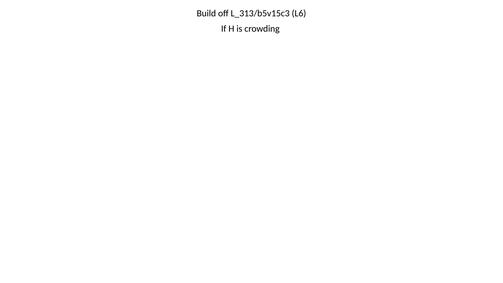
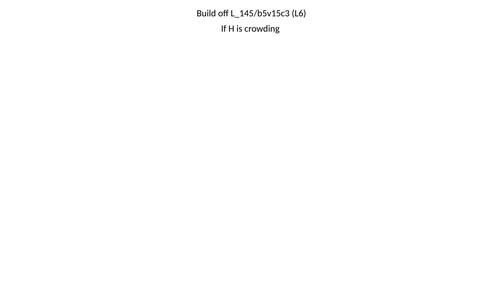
L_313/b5v15c3: L_313/b5v15c3 -> L_145/b5v15c3 (260, 14)
